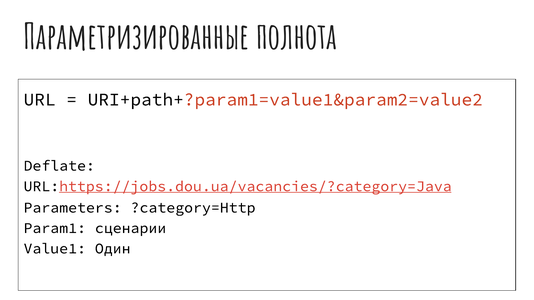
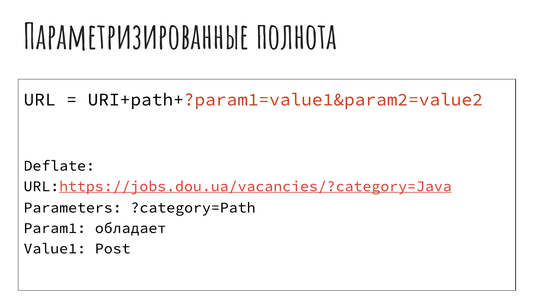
?category=Http: ?category=Http -> ?category=Path (193, 208)
сценарии: сценарии -> обладает (131, 228)
Один: Один -> Post (113, 249)
